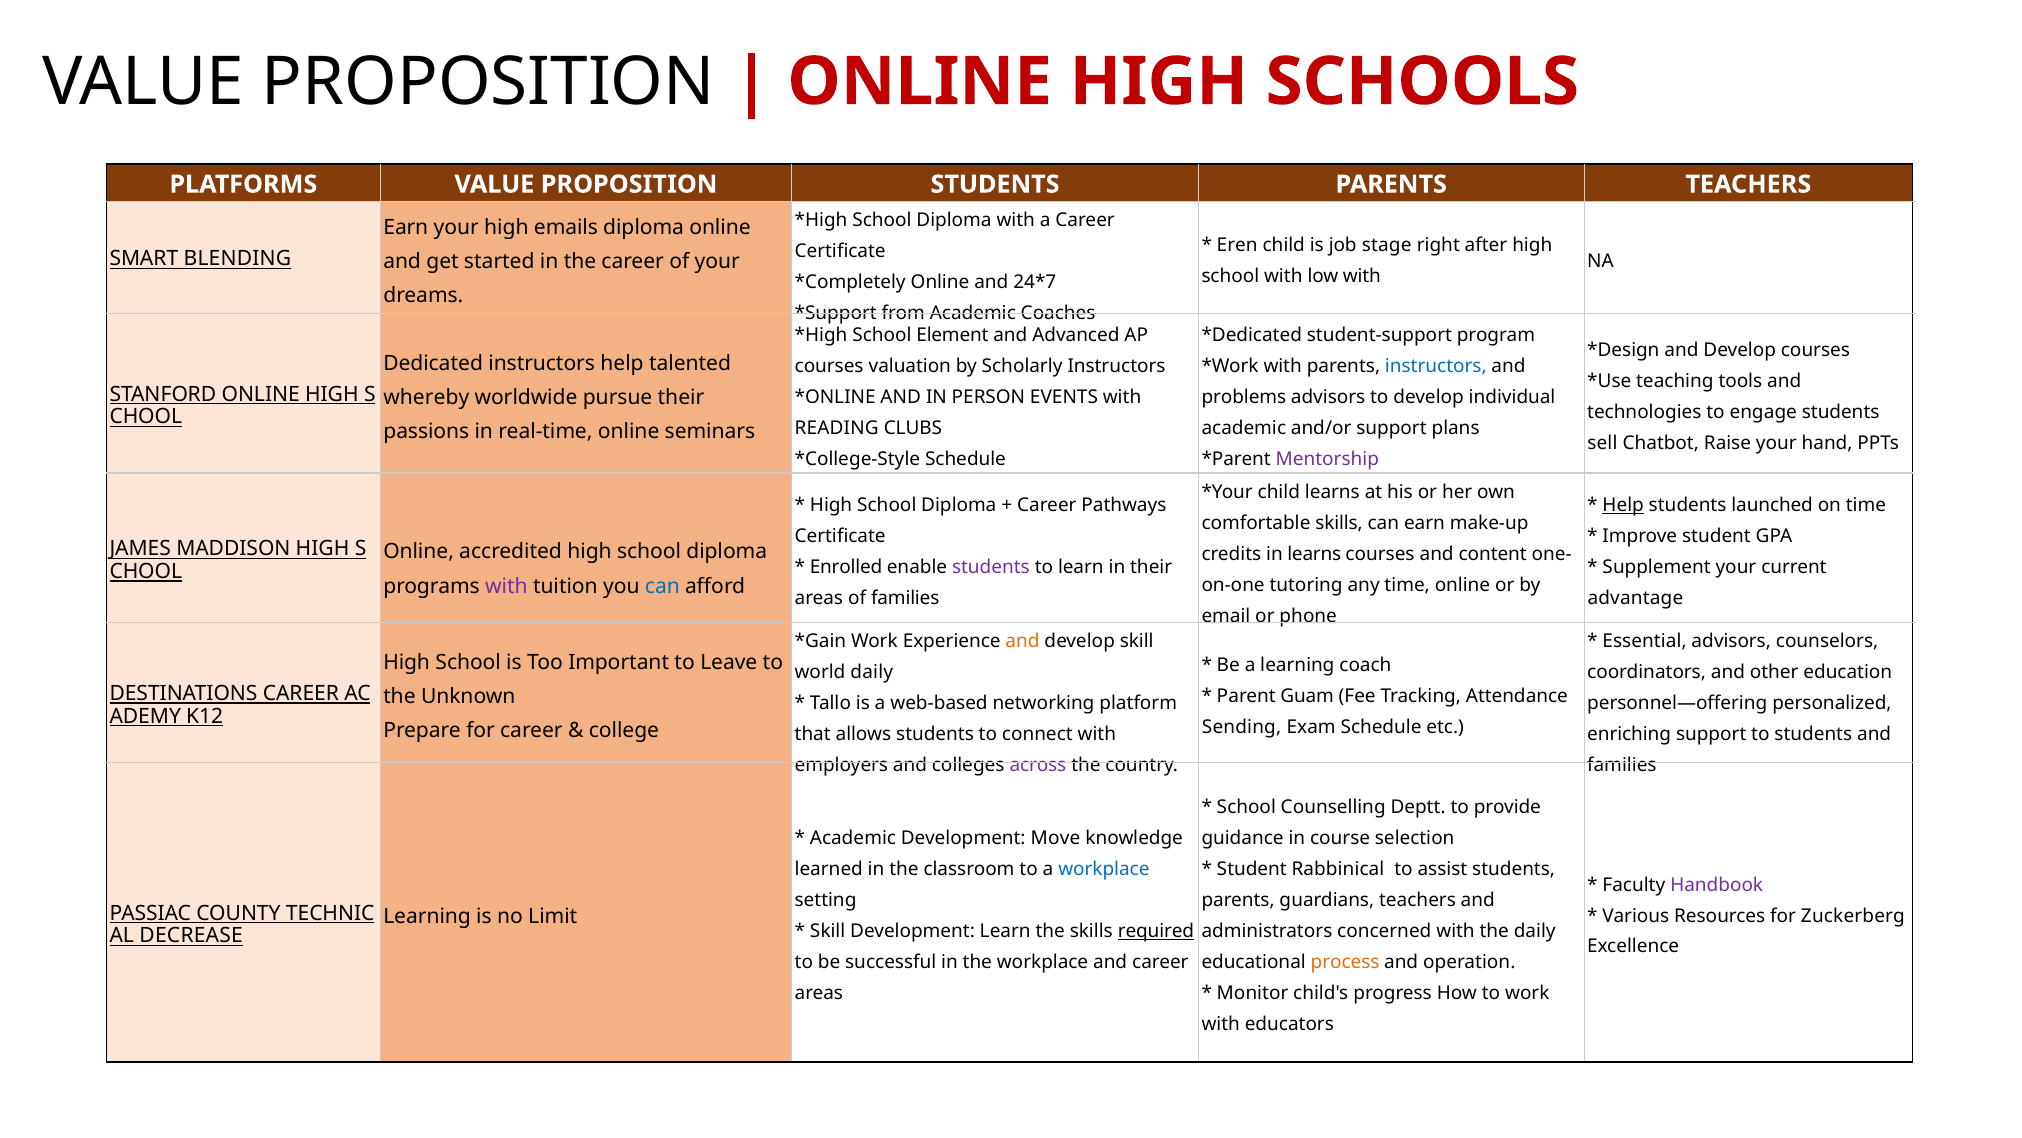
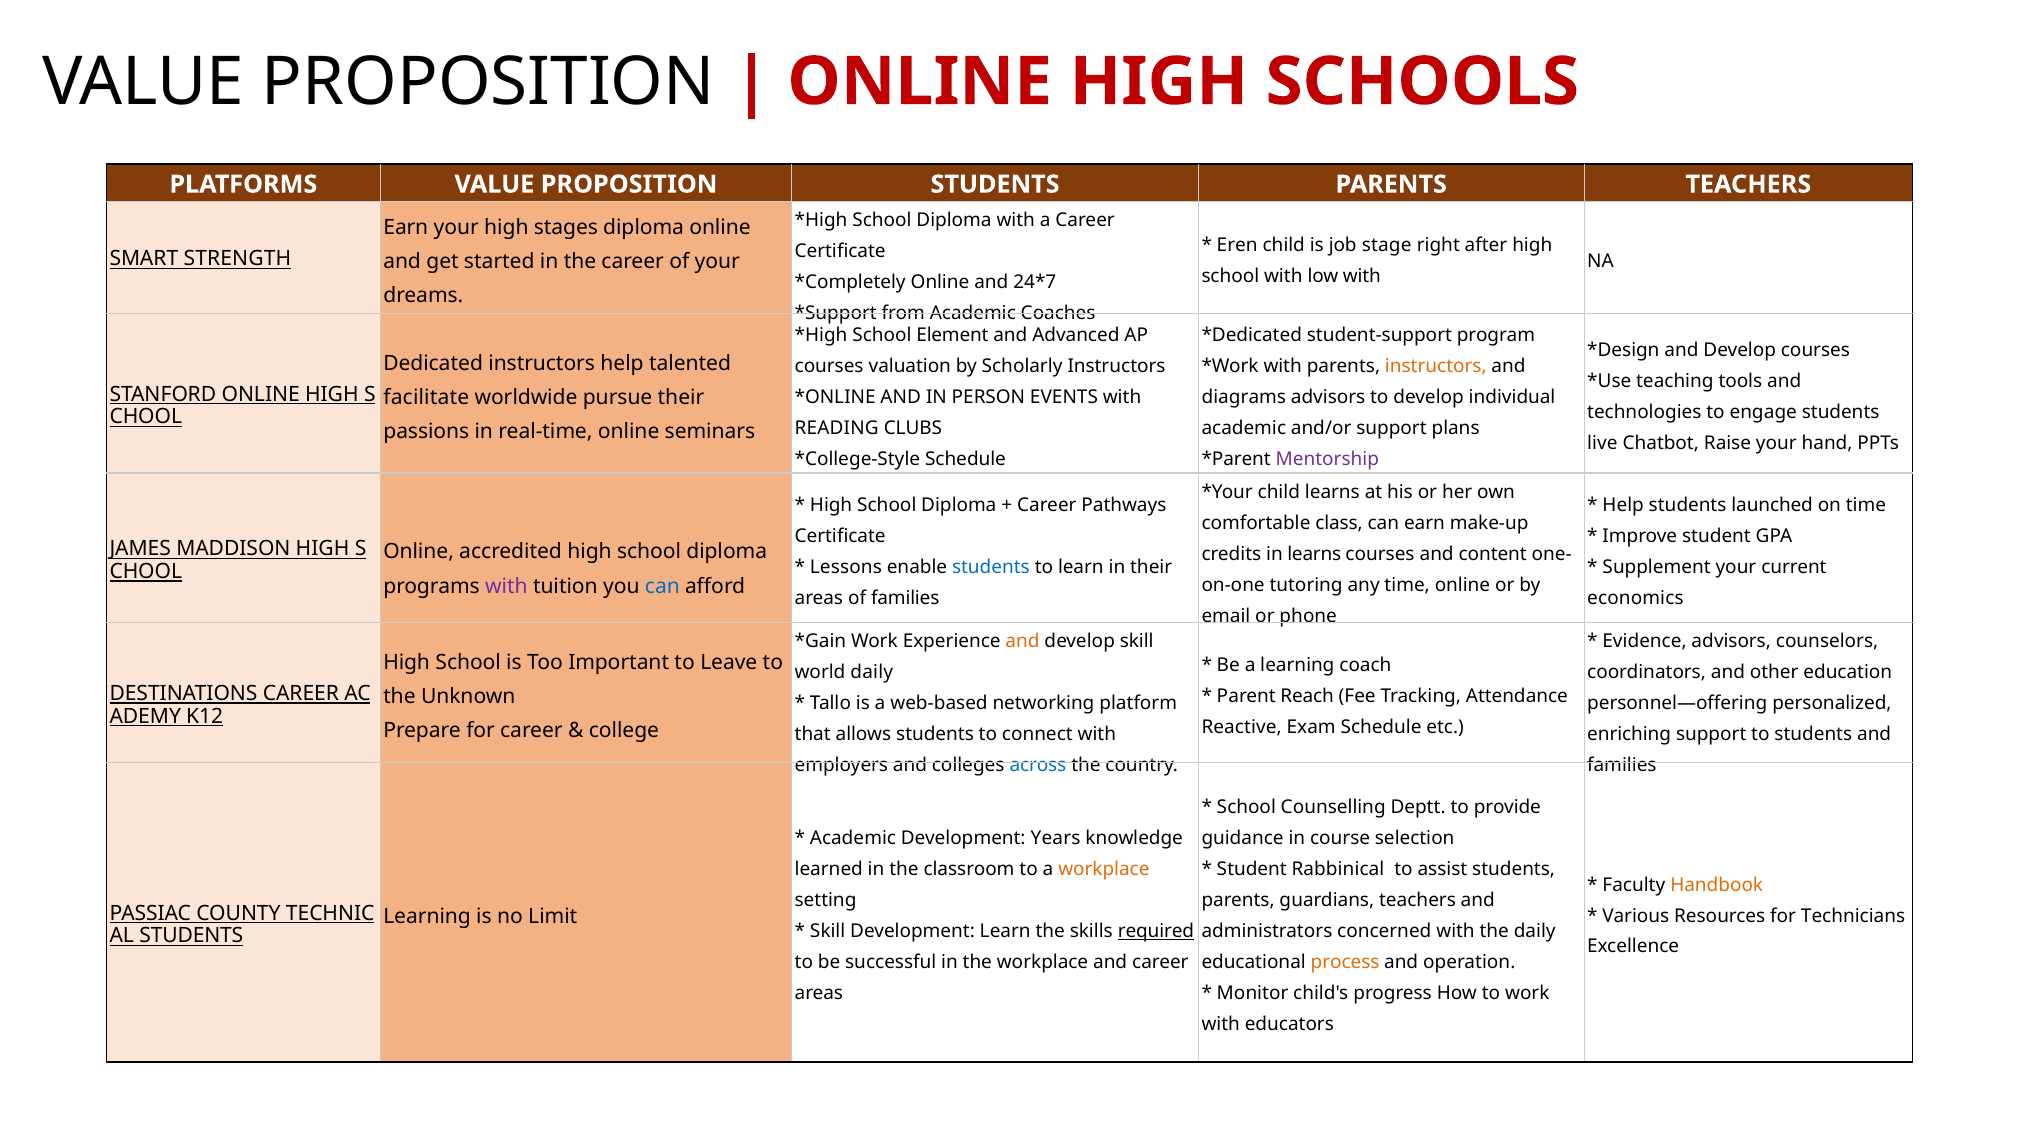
emails: emails -> stages (566, 227)
BLENDING: BLENDING -> STRENGTH (237, 258)
instructors colour: blue -> orange (1436, 366)
whereby: whereby -> facilitate (426, 397)
problems: problems -> diagrams (1244, 397)
sell: sell -> live (1602, 443)
Help underline: present -> none (1623, 505)
comfortable skills: skills -> class (1339, 523)
Enrolled: Enrolled -> Lessons (846, 567)
students colour: purple -> blue (991, 567)
advantage: advantage -> economics (1635, 597)
Essential: Essential -> Evidence (1645, 641)
Guam: Guam -> Reach (1307, 696)
Sending: Sending -> Reactive (1242, 726)
across colour: purple -> blue (1038, 765)
Move: Move -> Years (1055, 838)
workplace colour: blue -> orange (1104, 869)
Handbook colour: purple -> orange (1717, 884)
Zuckerberg: Zuckerberg -> Technicians (1853, 915)
DECREASE: DECREASE -> STUDENTS (191, 935)
